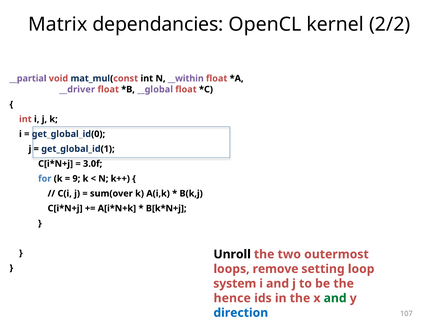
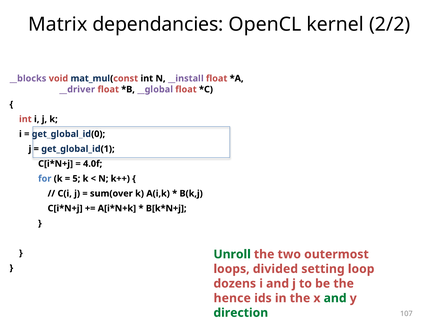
__partial: __partial -> __blocks (28, 78)
__within: __within -> __install (186, 78)
3.0f: 3.0f -> 4.0f (93, 164)
9: 9 -> 5 (76, 179)
Unroll colour: black -> green (232, 254)
remove: remove -> divided (275, 269)
system: system -> dozens (235, 284)
direction colour: blue -> green (241, 313)
